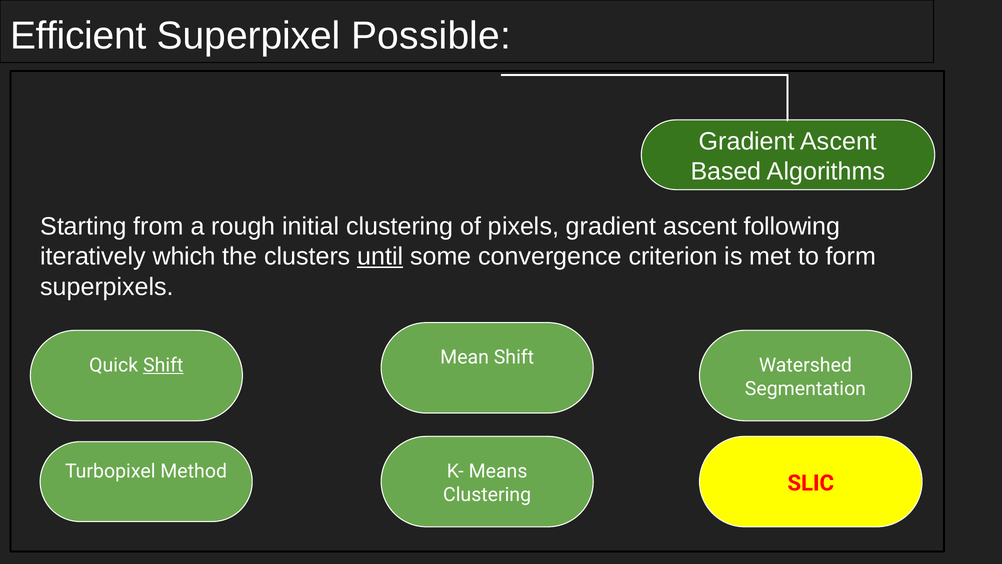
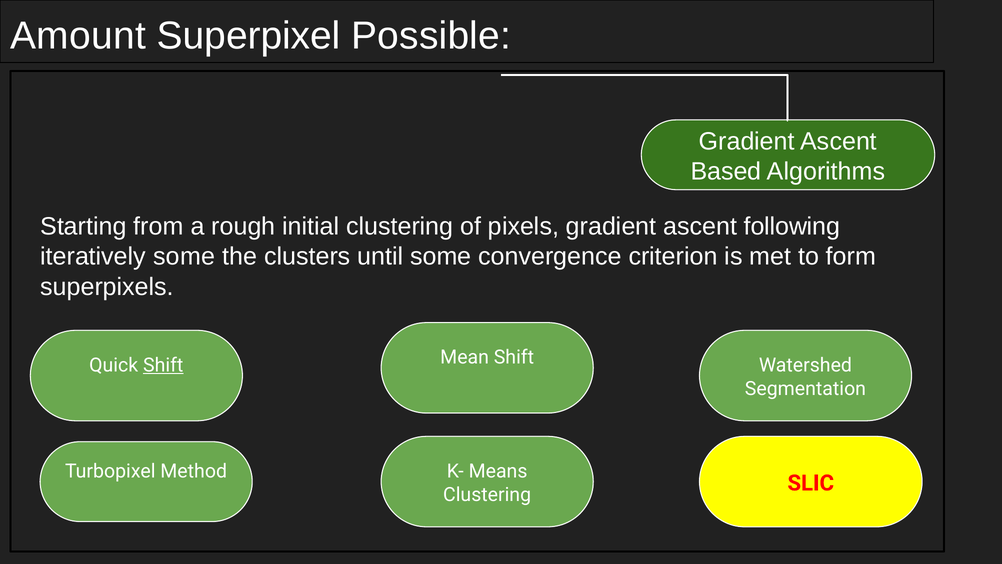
Efficient: Efficient -> Amount (78, 36)
iteratively which: which -> some (184, 257)
until underline: present -> none (380, 257)
